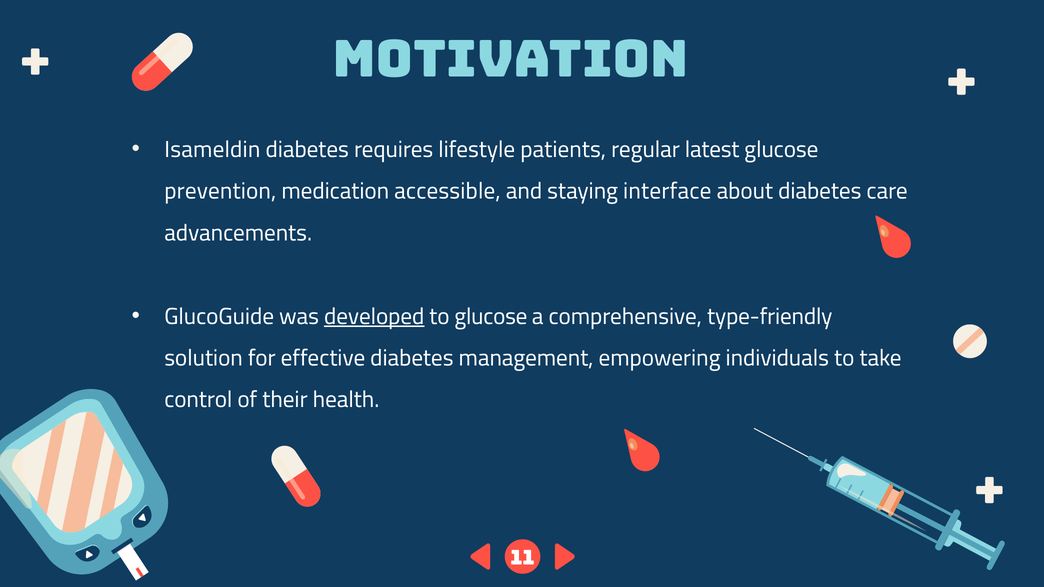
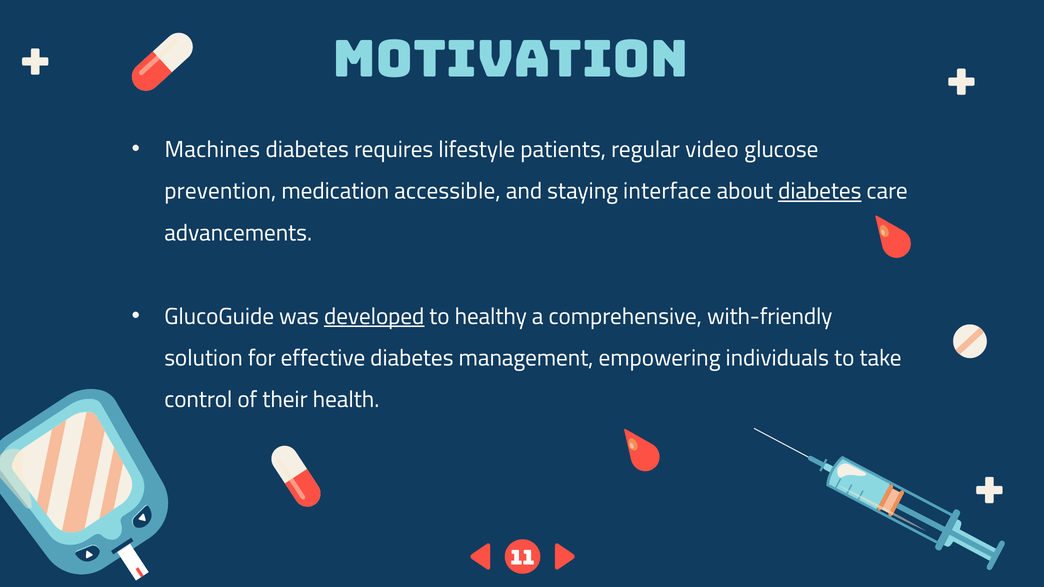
Isameldin: Isameldin -> Machines (212, 150)
latest: latest -> video (712, 150)
diabetes underline: none -> present (820, 191)
to glucose: glucose -> healthy (491, 317)
type-friendly: type-friendly -> with-friendly (770, 317)
